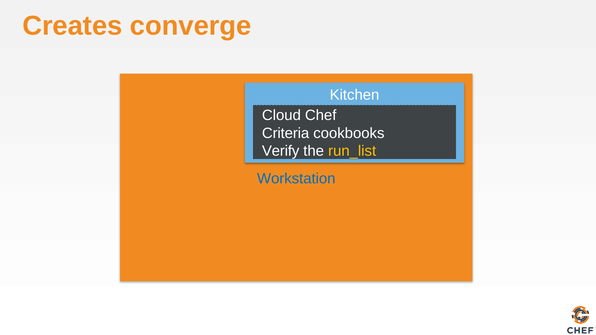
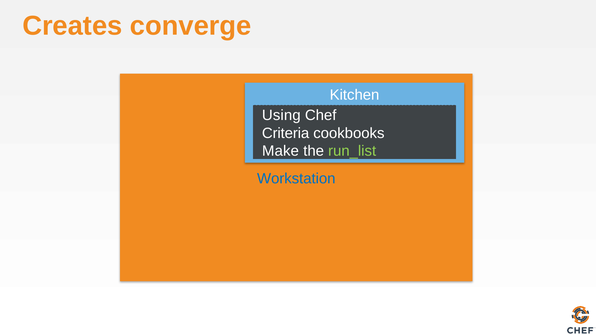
Cloud: Cloud -> Using (281, 115)
Verify: Verify -> Make (280, 151)
run_list colour: yellow -> light green (352, 151)
